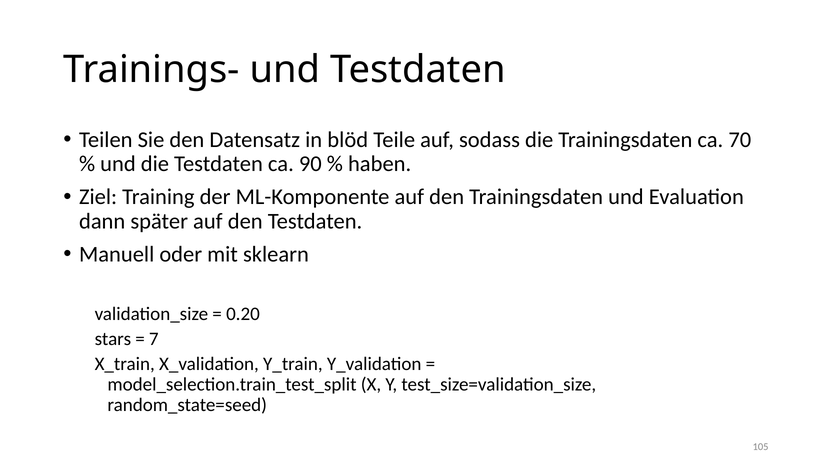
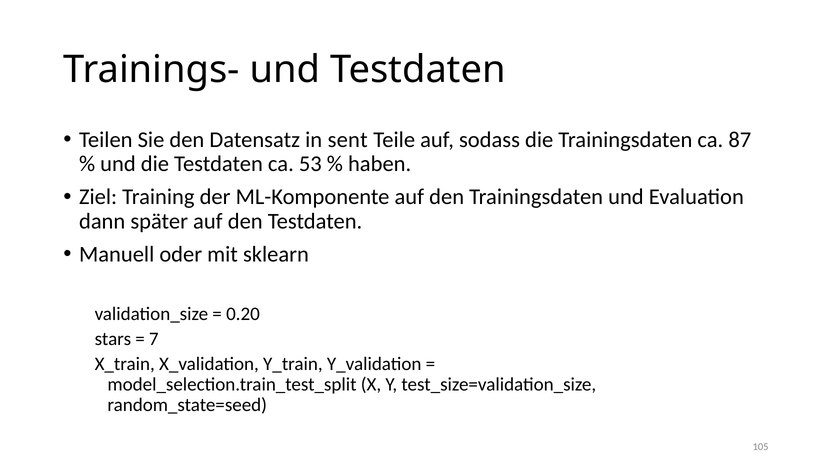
blöd: blöd -> sent (348, 140)
70: 70 -> 87 (740, 140)
90: 90 -> 53 (310, 164)
